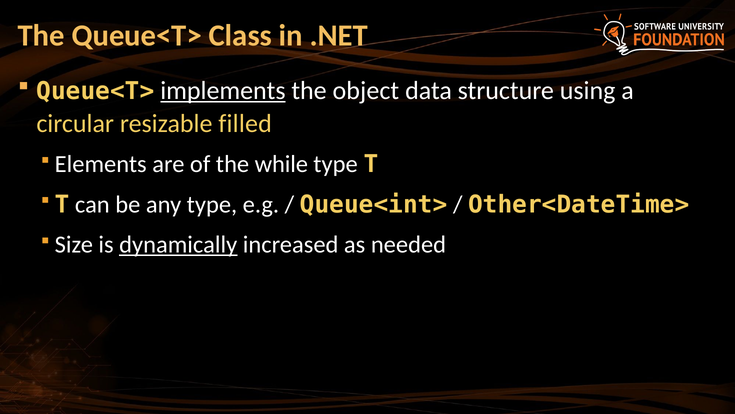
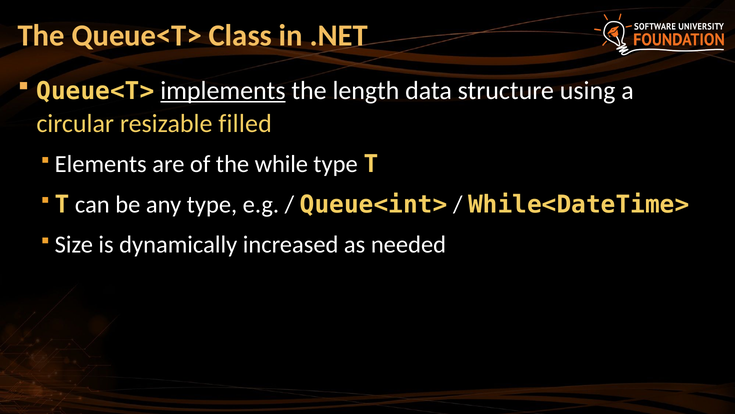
object: object -> length (366, 91)
Other<DateTime>: Other<DateTime> -> While<DateTime> (579, 204)
dynamically underline: present -> none (178, 244)
